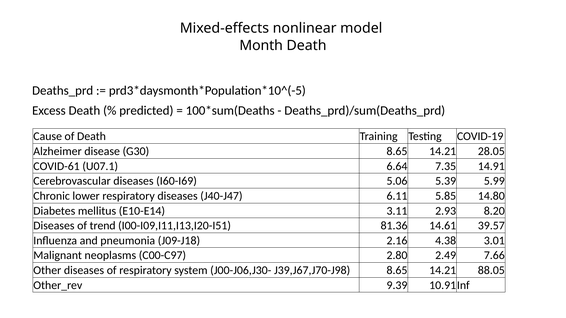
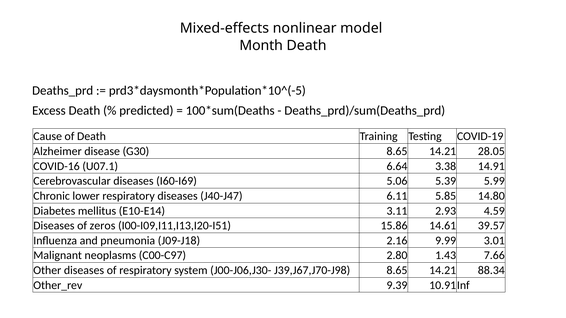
COVID-61: COVID-61 -> COVID-16 (57, 166)
7.35: 7.35 -> 3.38 (446, 166)
8.20: 8.20 -> 4.59 (494, 211)
trend: trend -> zeros (103, 226)
81.36: 81.36 -> 15.86 (394, 226)
4.38: 4.38 -> 9.99 (446, 241)
2.49: 2.49 -> 1.43 (446, 256)
88.05: 88.05 -> 88.34 (491, 271)
